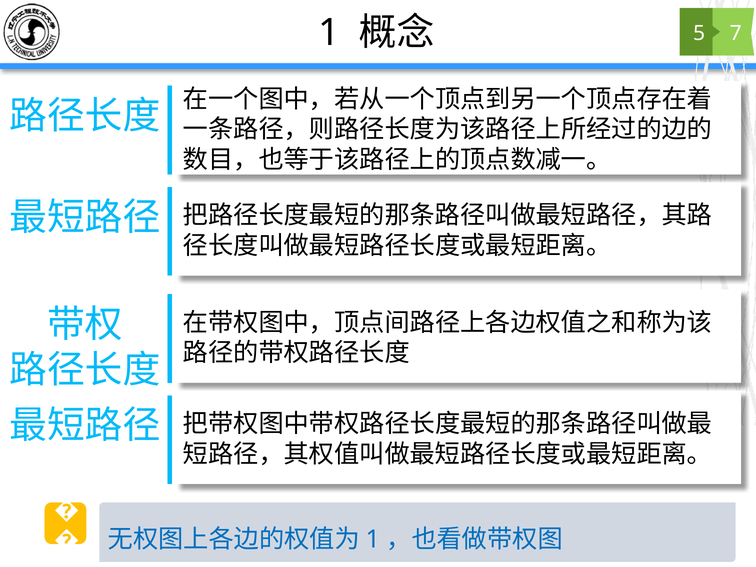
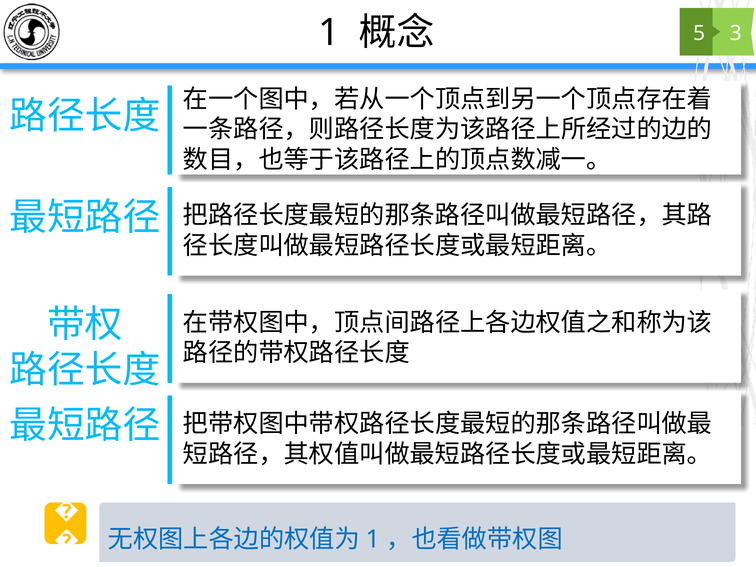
7: 7 -> 3 (736, 33)
